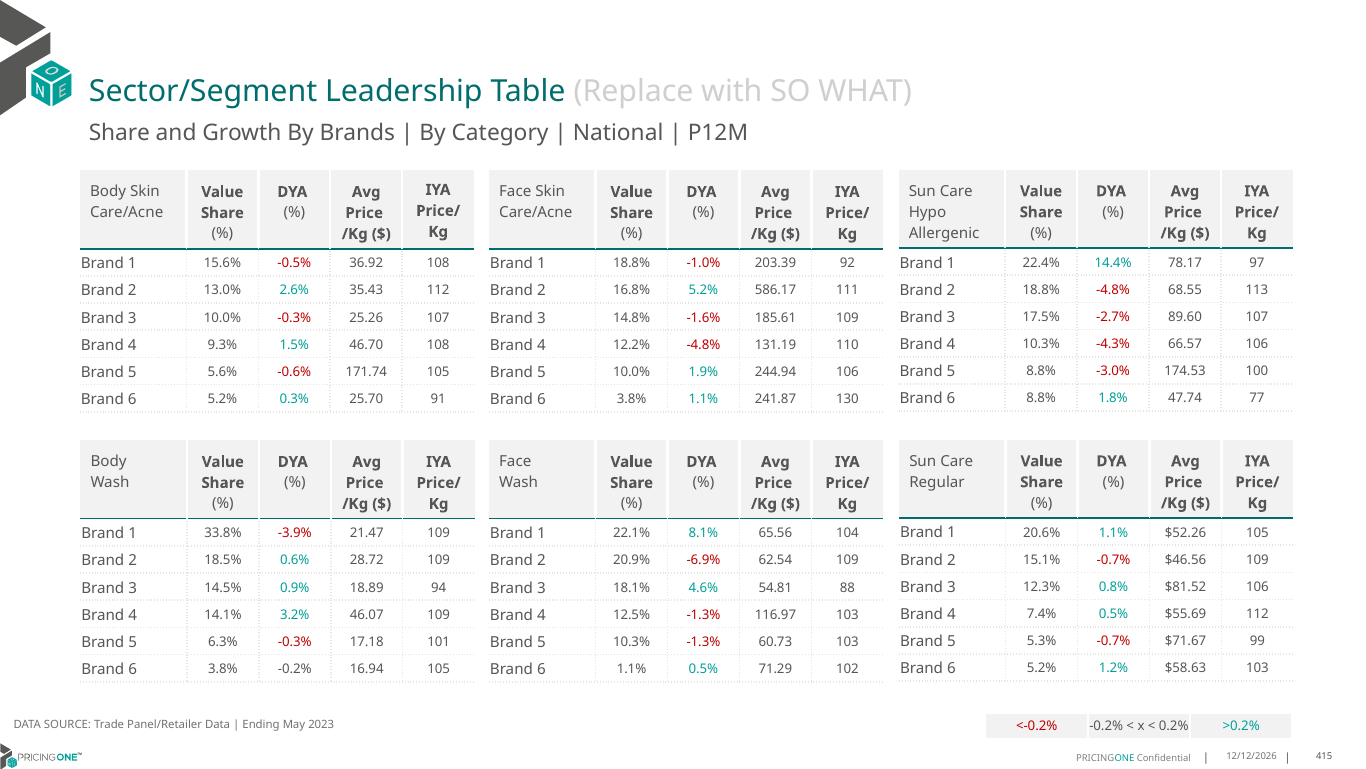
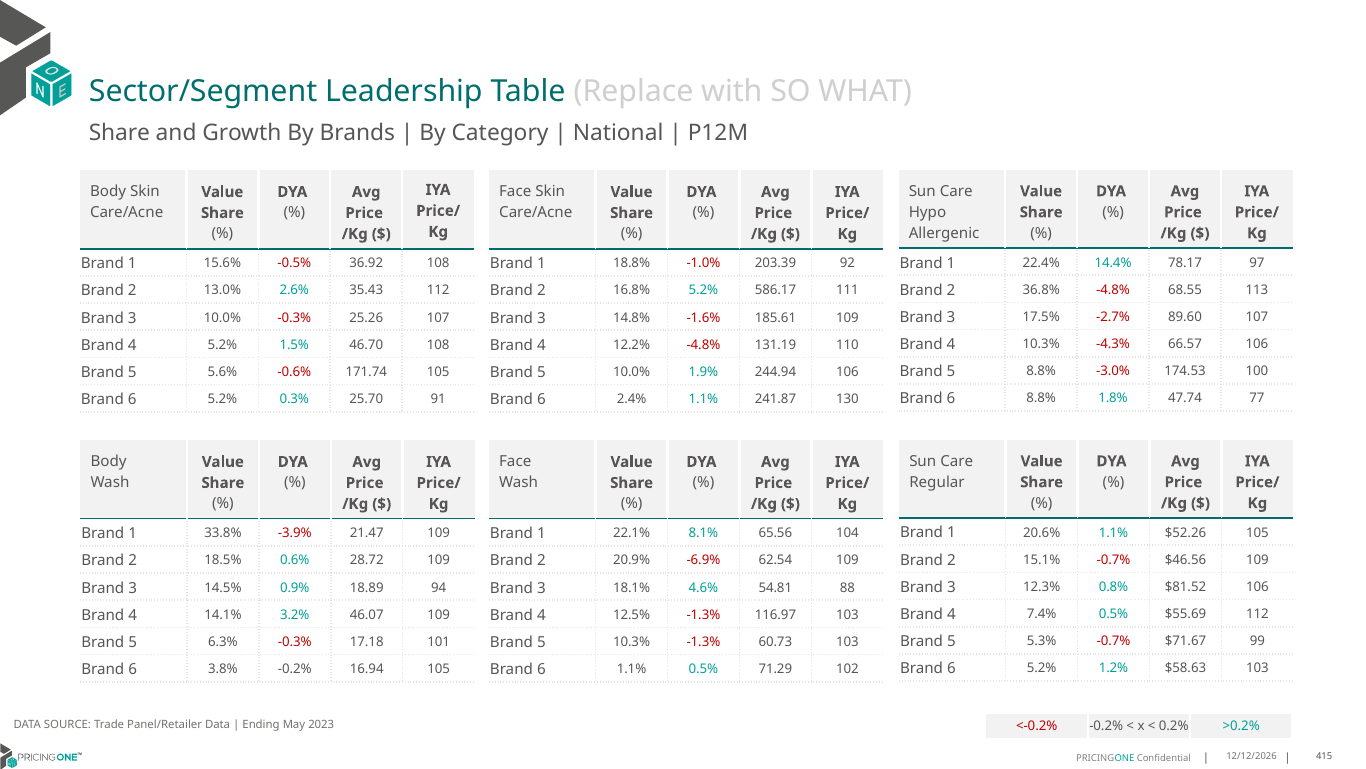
2 18.8%: 18.8% -> 36.8% (1041, 290)
4 9.3%: 9.3% -> 5.2% (222, 345)
3.8%: 3.8% -> 2.4% (632, 399)
